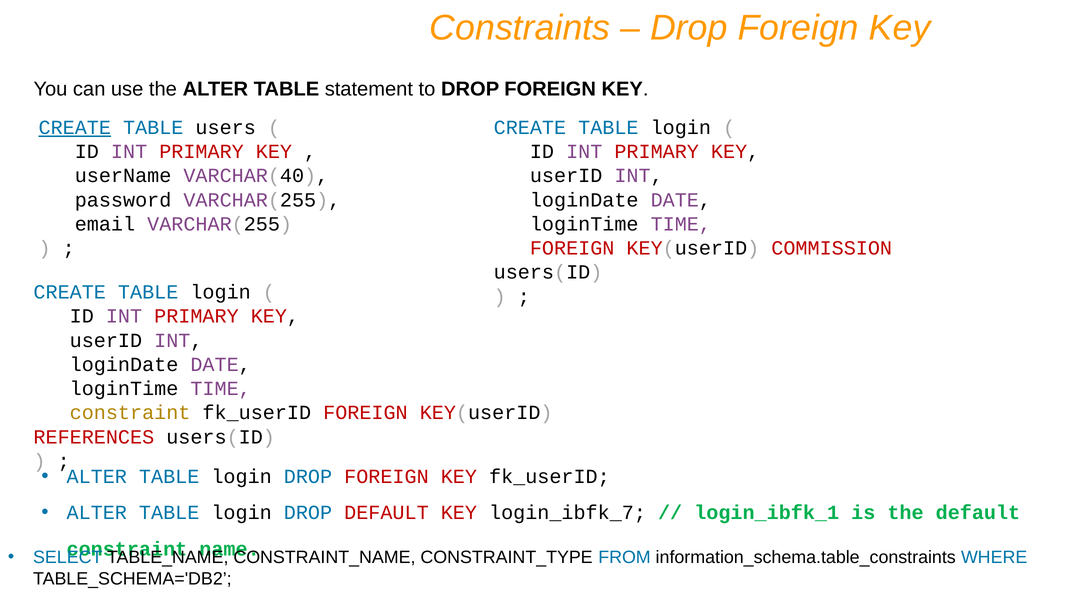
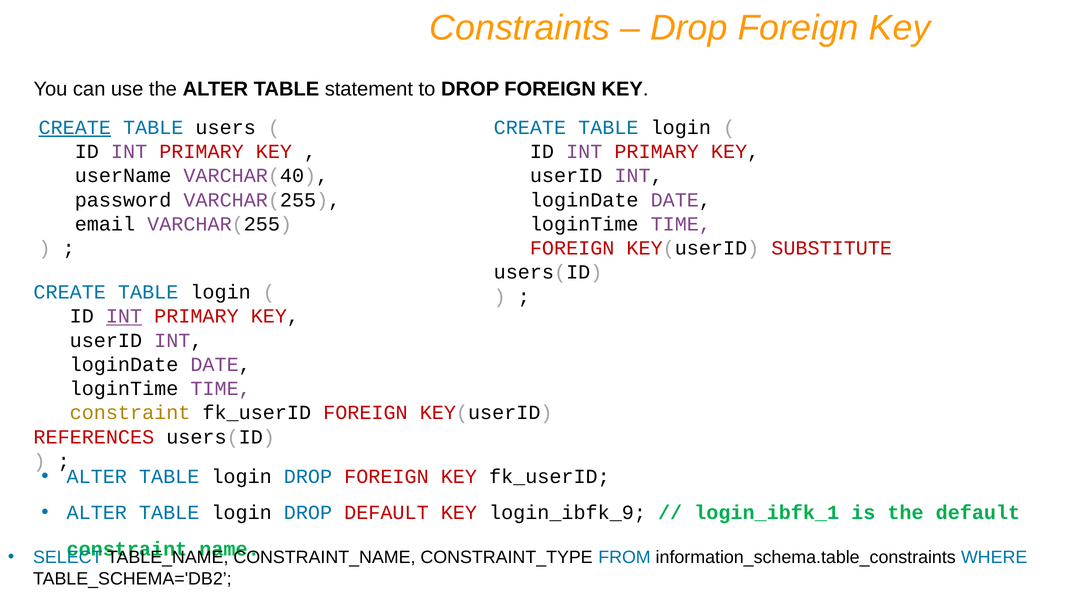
COMMISSION: COMMISSION -> SUBSTITUTE (832, 248)
INT underline: none -> present (124, 317)
login_ibfk_7: login_ibfk_7 -> login_ibfk_9 (568, 513)
